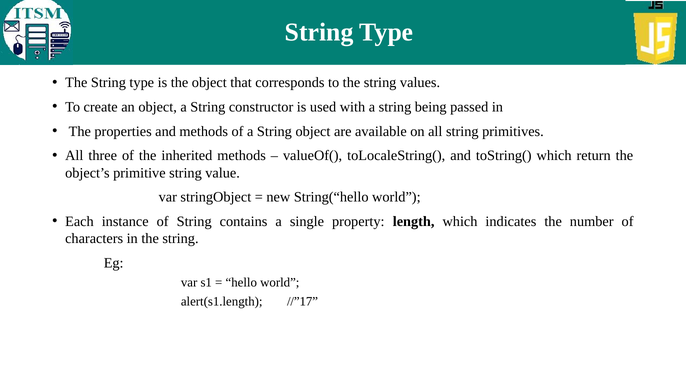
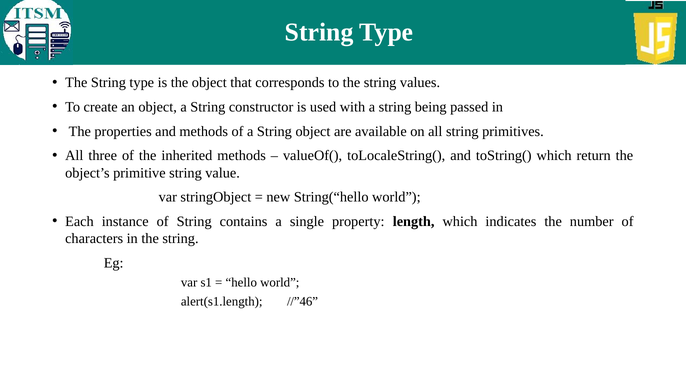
//”17: //”17 -> //”46 (302, 302)
